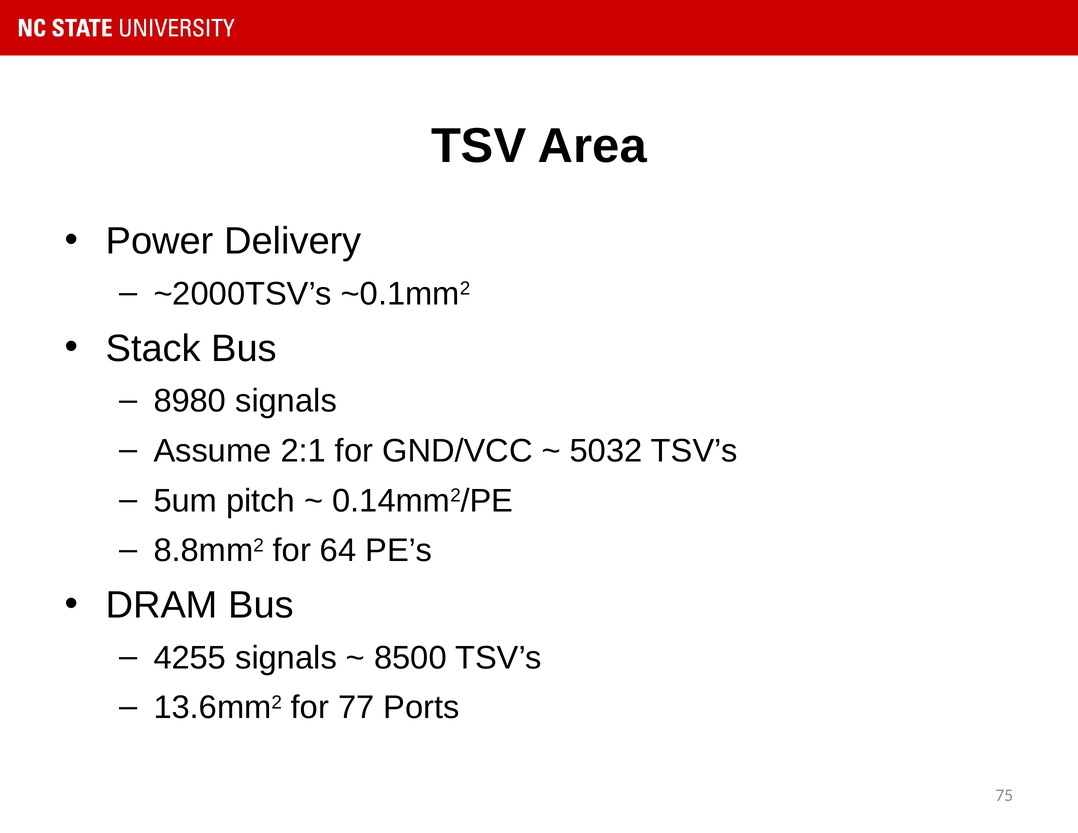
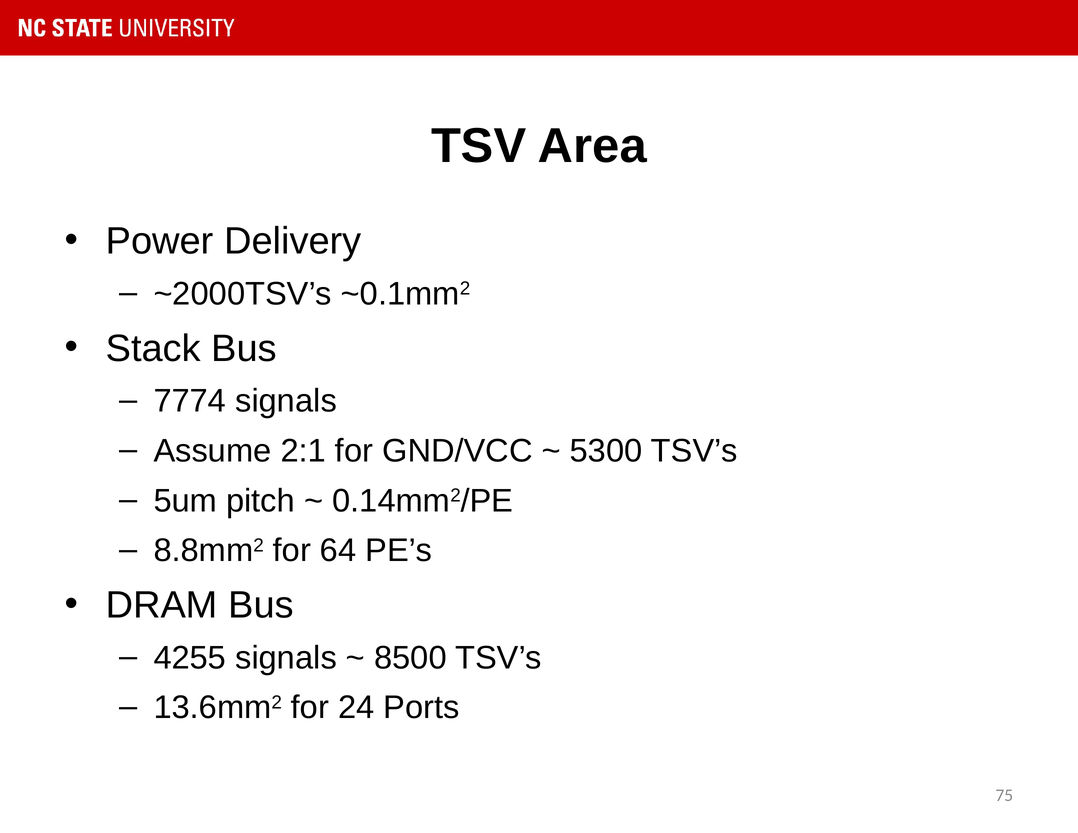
8980: 8980 -> 7774 (190, 401)
5032: 5032 -> 5300 (606, 451)
77: 77 -> 24 (356, 708)
